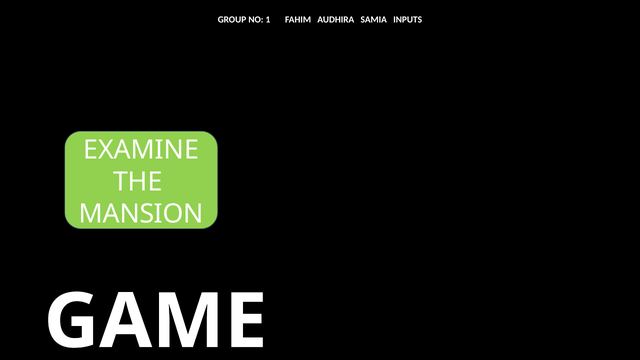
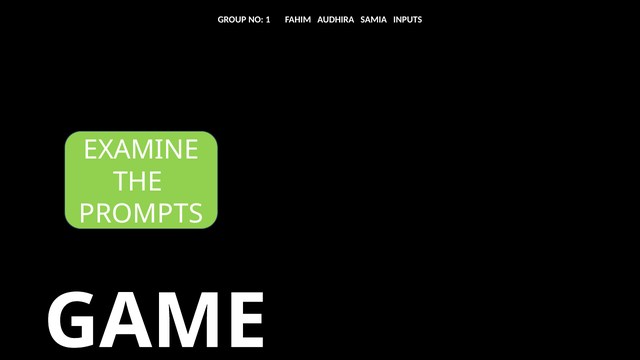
MANSION: MANSION -> PROMPTS (141, 214)
